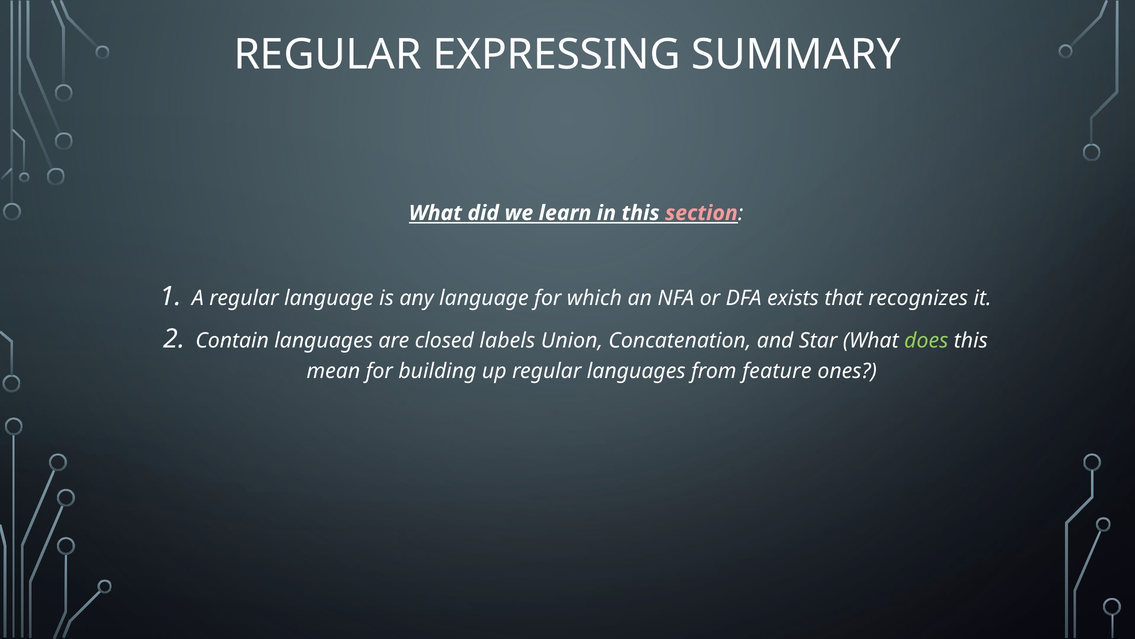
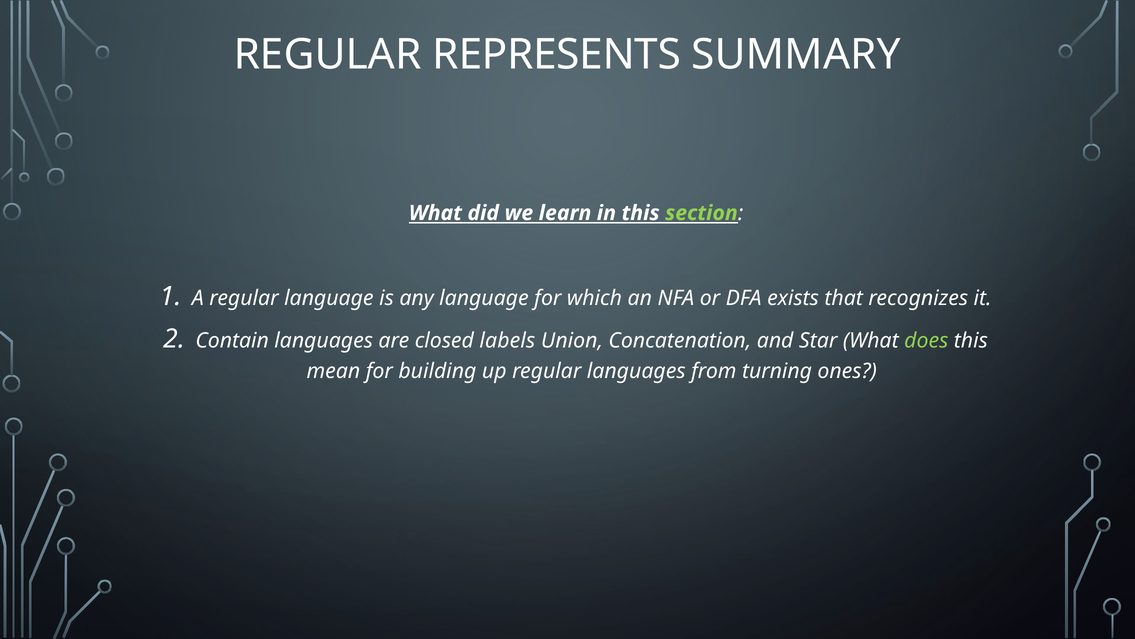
EXPRESSING: EXPRESSING -> REPRESENTS (557, 54)
section colour: pink -> light green (701, 213)
feature: feature -> turning (777, 371)
